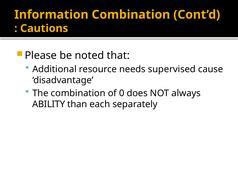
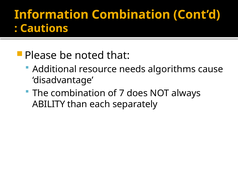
supervised: supervised -> algorithms (172, 69)
0: 0 -> 7 (122, 93)
